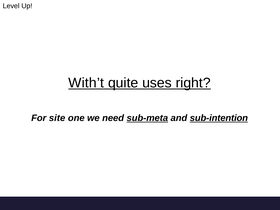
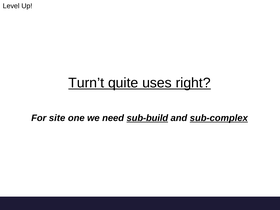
With’t: With’t -> Turn’t (86, 83)
sub-meta: sub-meta -> sub-build (147, 118)
sub-intention: sub-intention -> sub-complex (219, 118)
